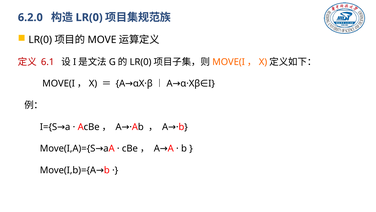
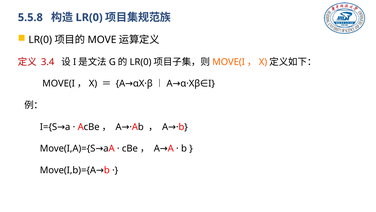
6.2.0: 6.2.0 -> 5.5.8 (30, 17)
6.1: 6.1 -> 3.4 (48, 62)
